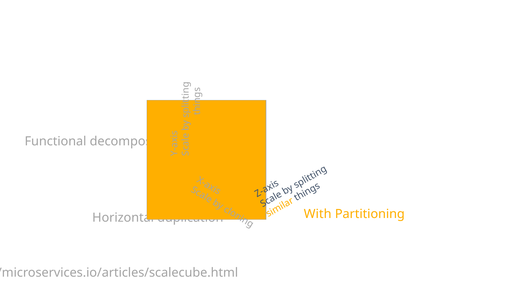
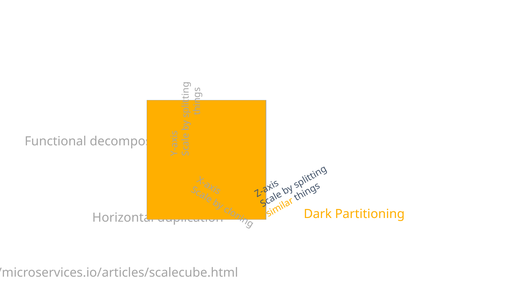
With: With -> Dark (318, 214)
